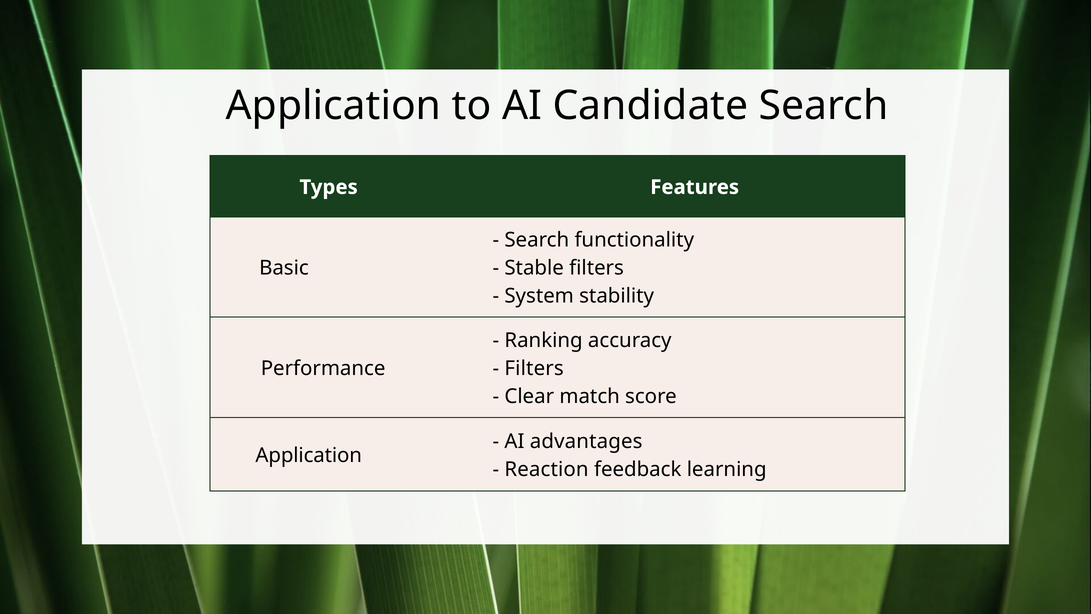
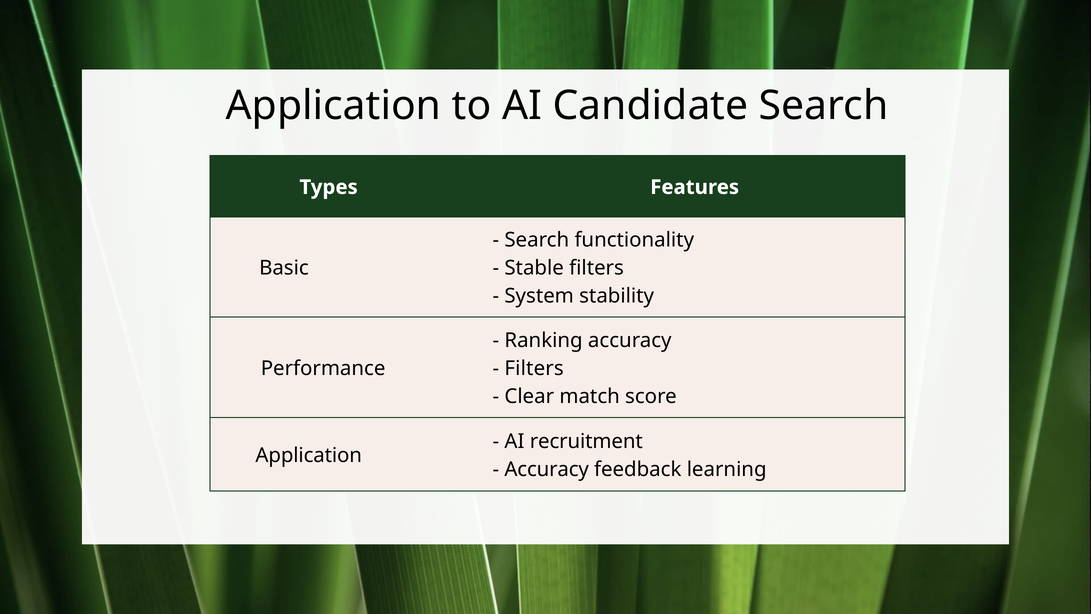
advantages: advantages -> recruitment (586, 441)
Reaction: Reaction -> Accuracy (547, 469)
